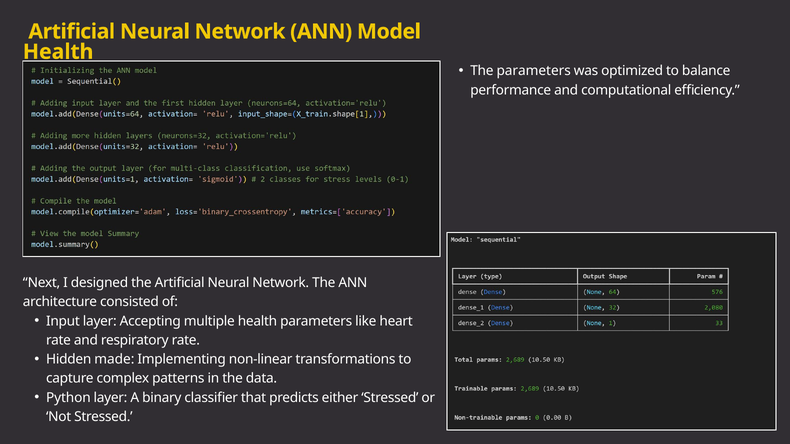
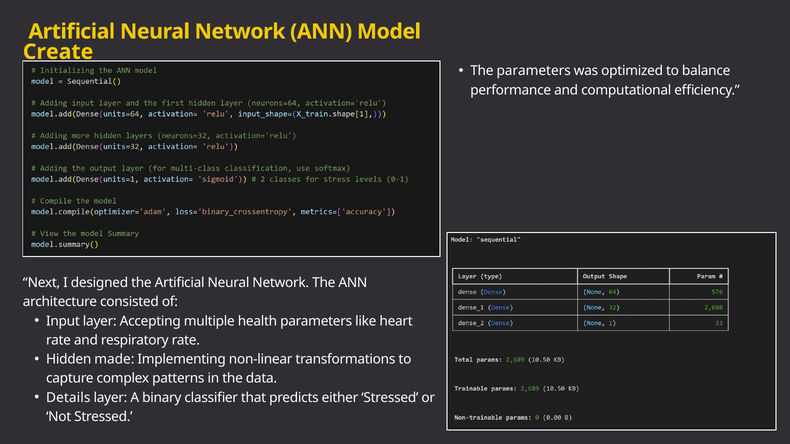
Health: Health -> Create (58, 52)
Python: Python -> Details (68, 398)
